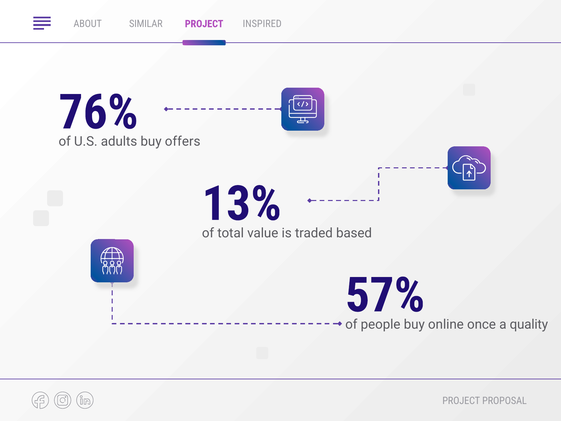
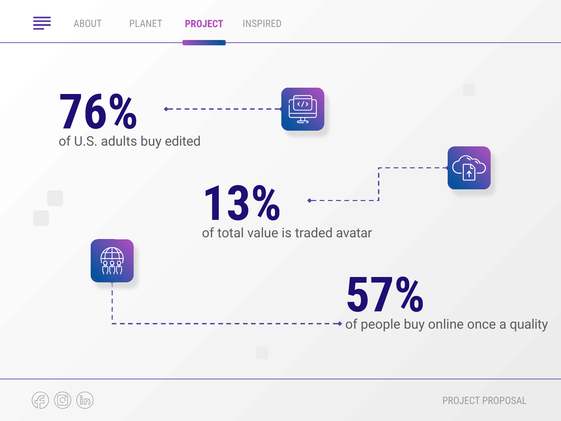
SIMILAR: SIMILAR -> PLANET (146, 24)
offers: offers -> edited (183, 142)
based: based -> avatar (354, 233)
